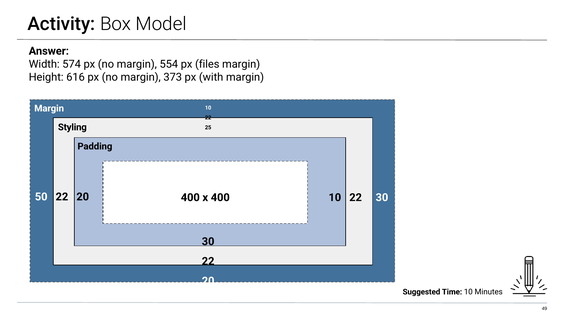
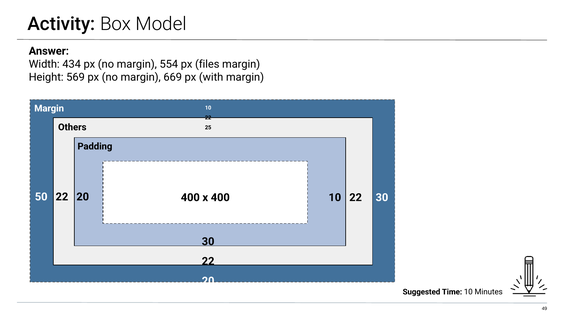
574: 574 -> 434 (72, 64)
616: 616 -> 569 (76, 77)
373: 373 -> 669 (173, 77)
Styling: Styling -> Others (72, 127)
